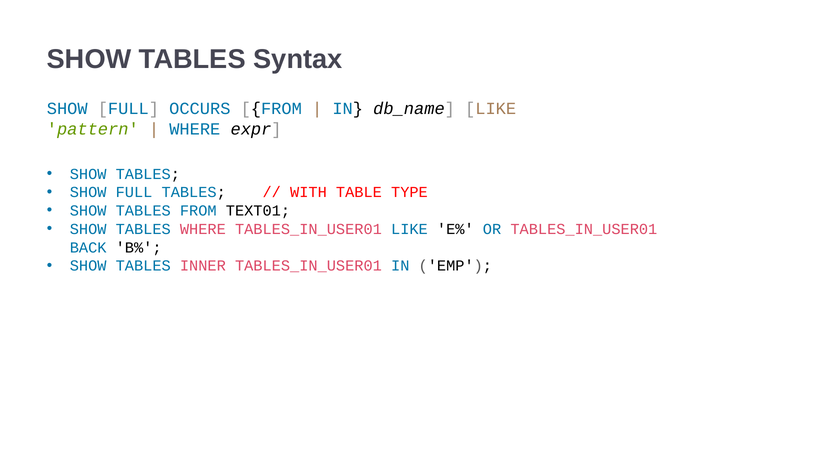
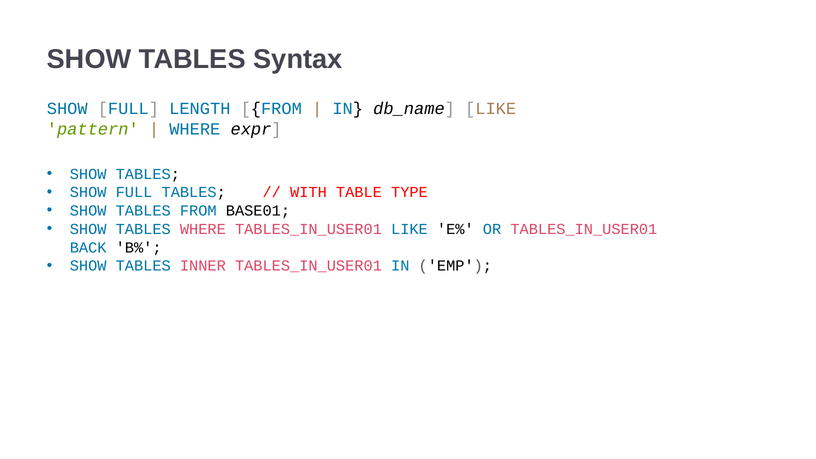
OCCURS: OCCURS -> LENGTH (200, 109)
TEXT01: TEXT01 -> BASE01 (258, 211)
